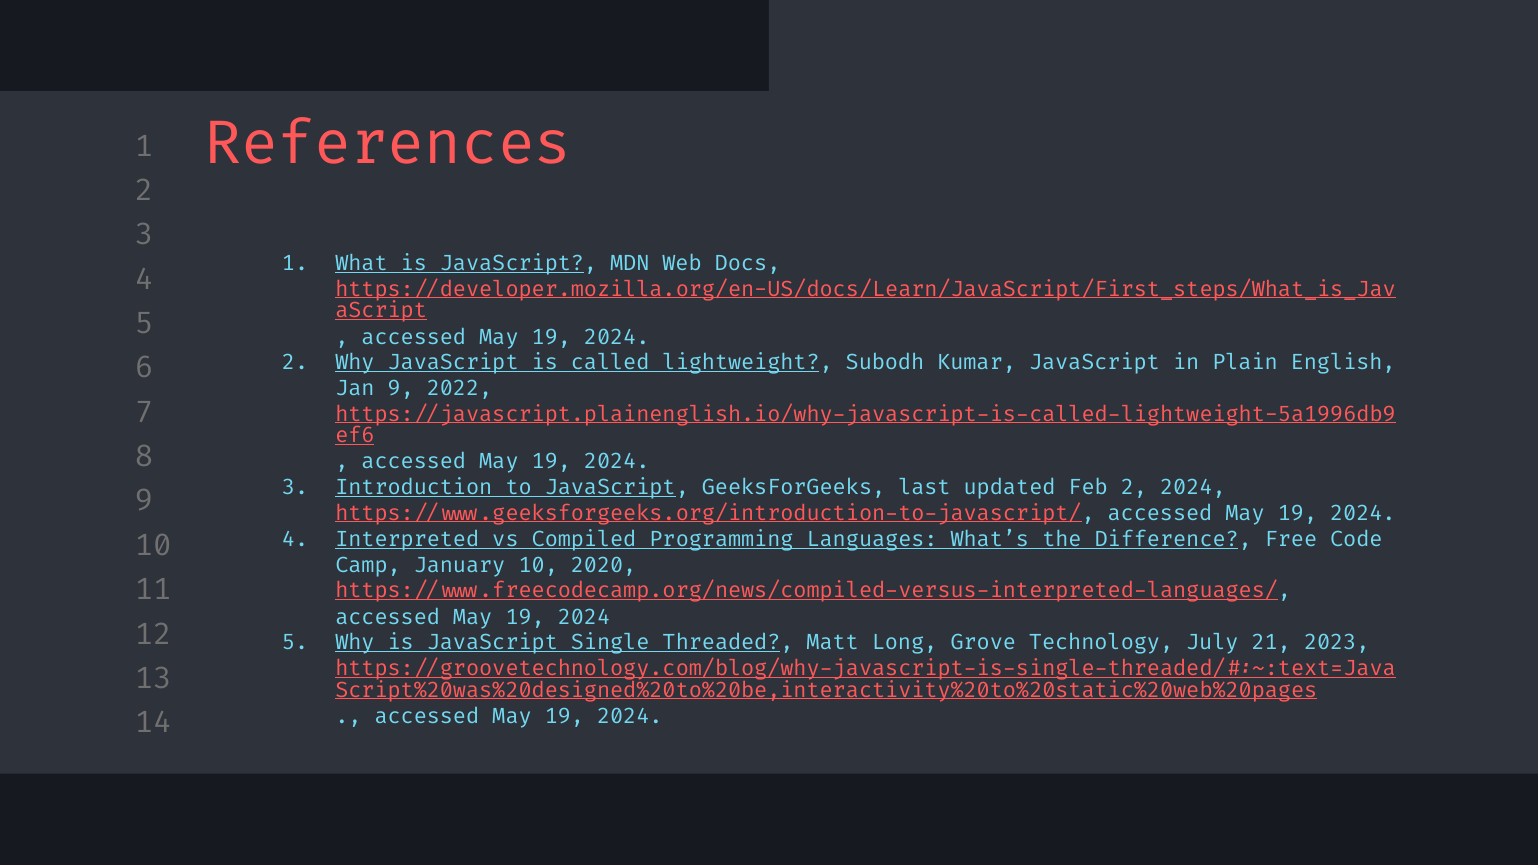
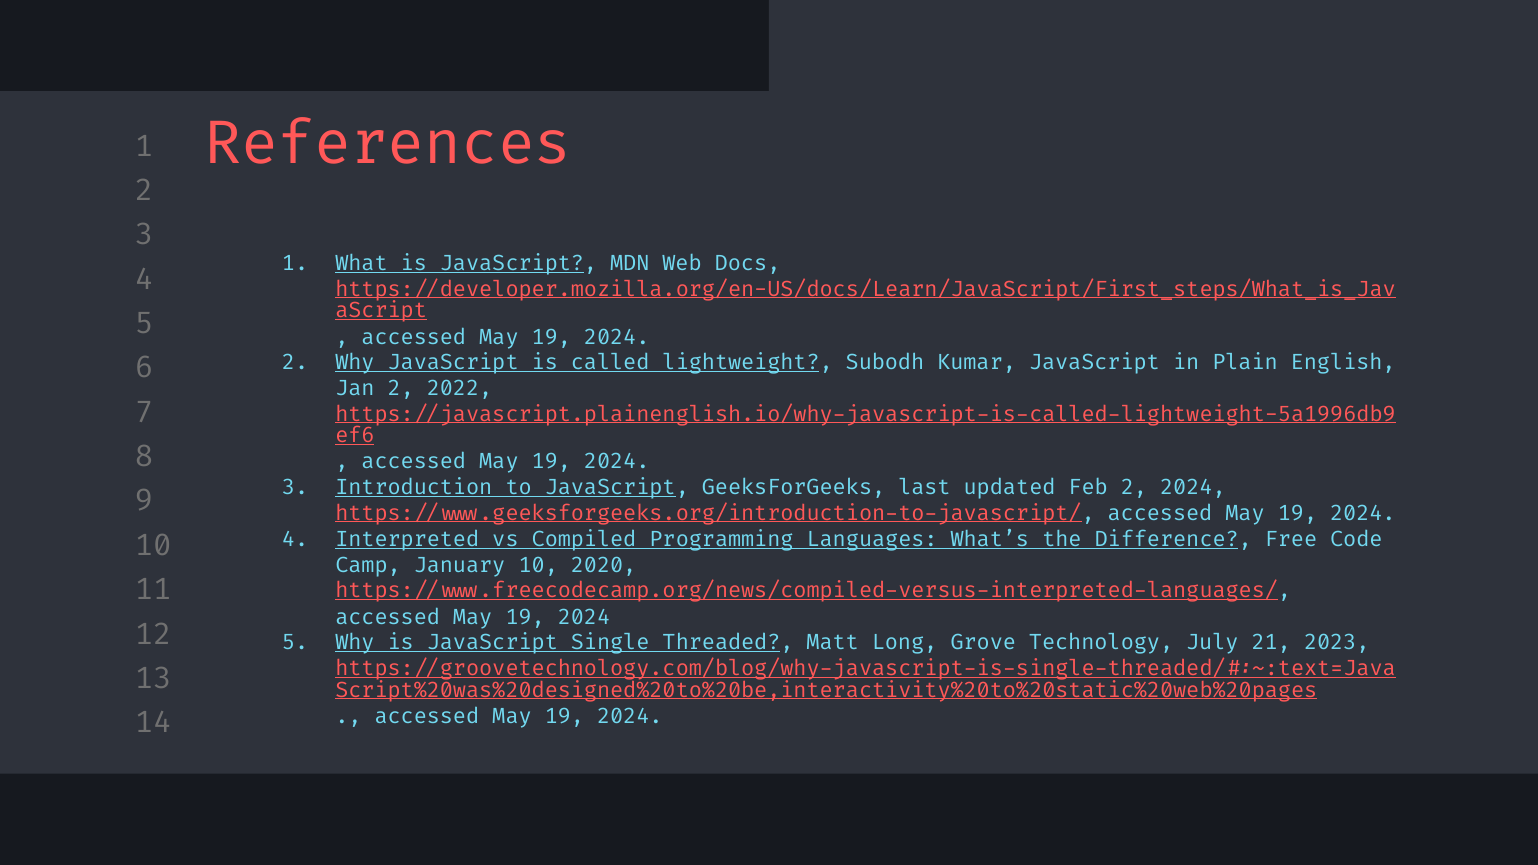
Jan 9: 9 -> 2 (401, 388)
